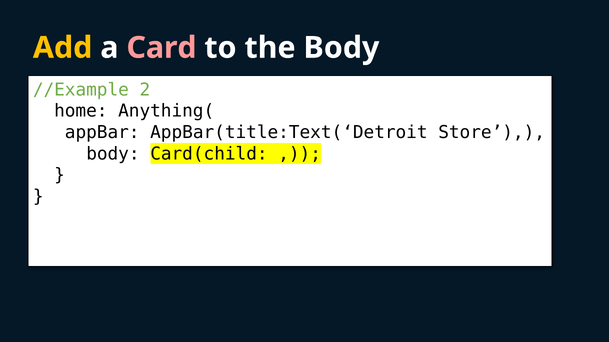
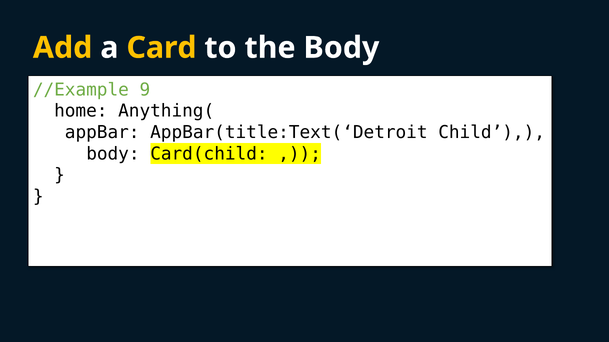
Card colour: pink -> yellow (162, 48)
2: 2 -> 9 (145, 90)
Store: Store -> Child (492, 133)
